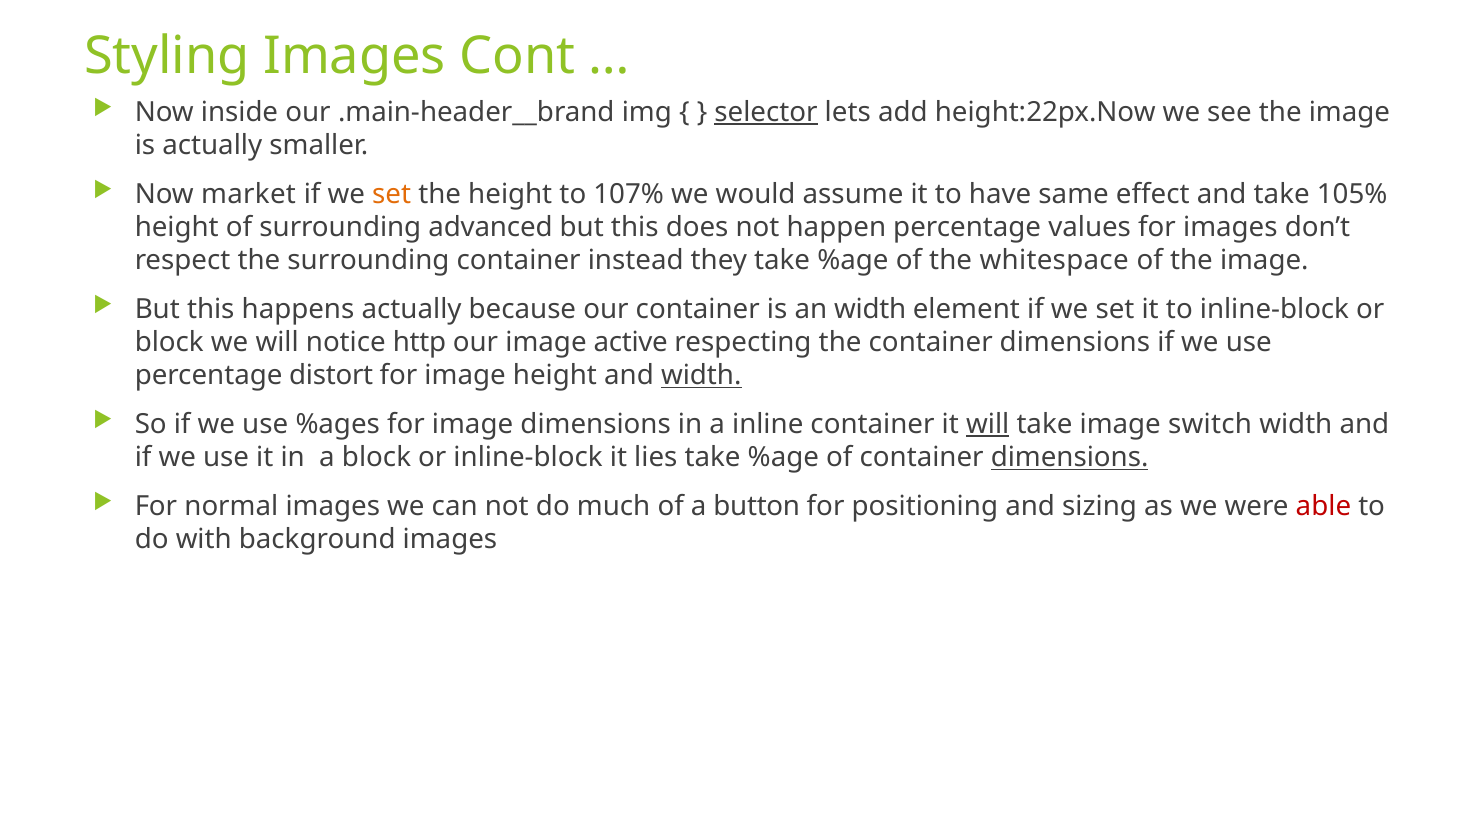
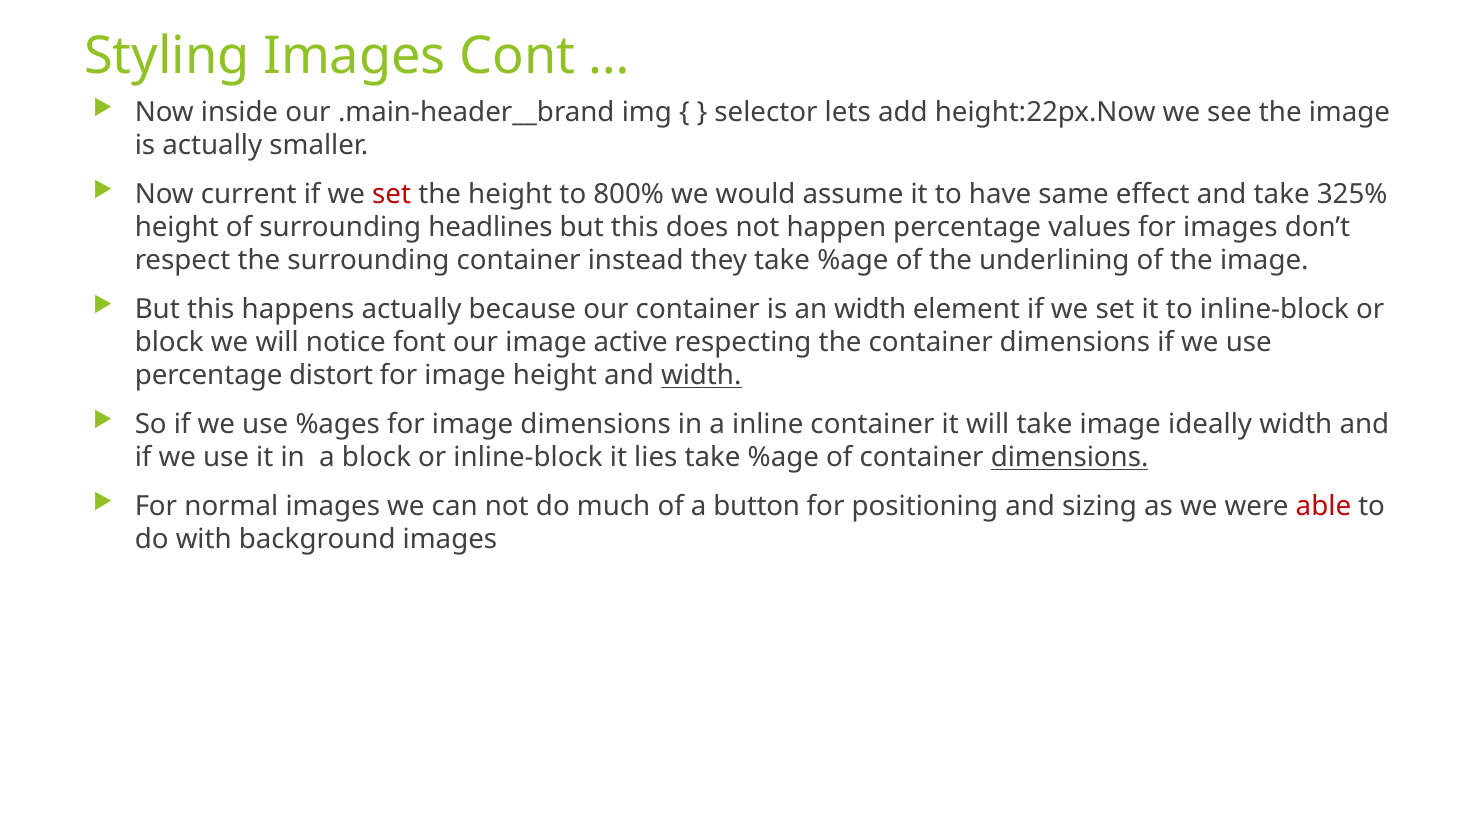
selector underline: present -> none (766, 112)
market: market -> current (249, 194)
set colour: orange -> red (392, 194)
107%: 107% -> 800% (629, 194)
105%: 105% -> 325% (1352, 194)
advanced: advanced -> headlines (491, 227)
whitespace: whitespace -> underlining (1054, 261)
http: http -> font (419, 343)
will underline: present -> none (988, 425)
switch: switch -> ideally (1210, 425)
